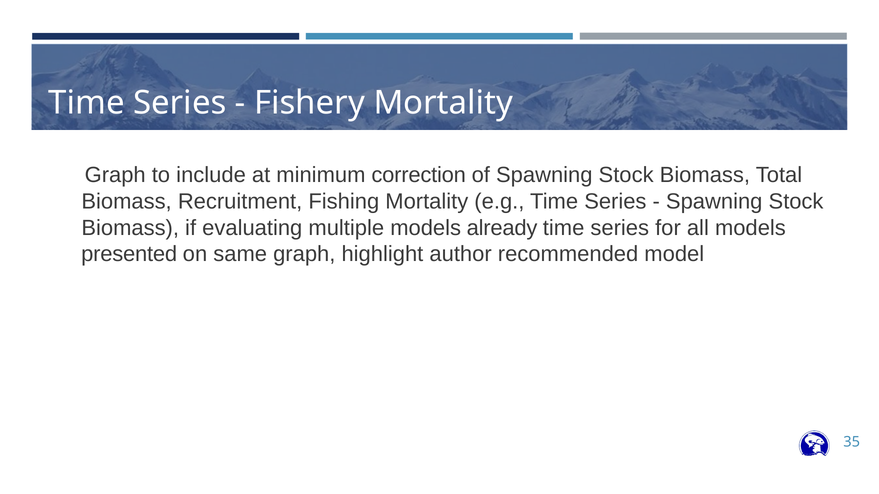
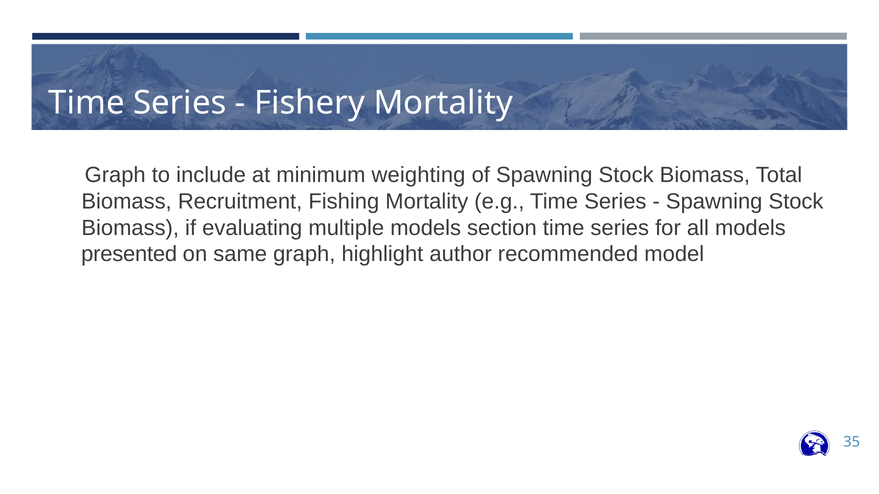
correction: correction -> weighting (419, 175)
already: already -> section (502, 228)
